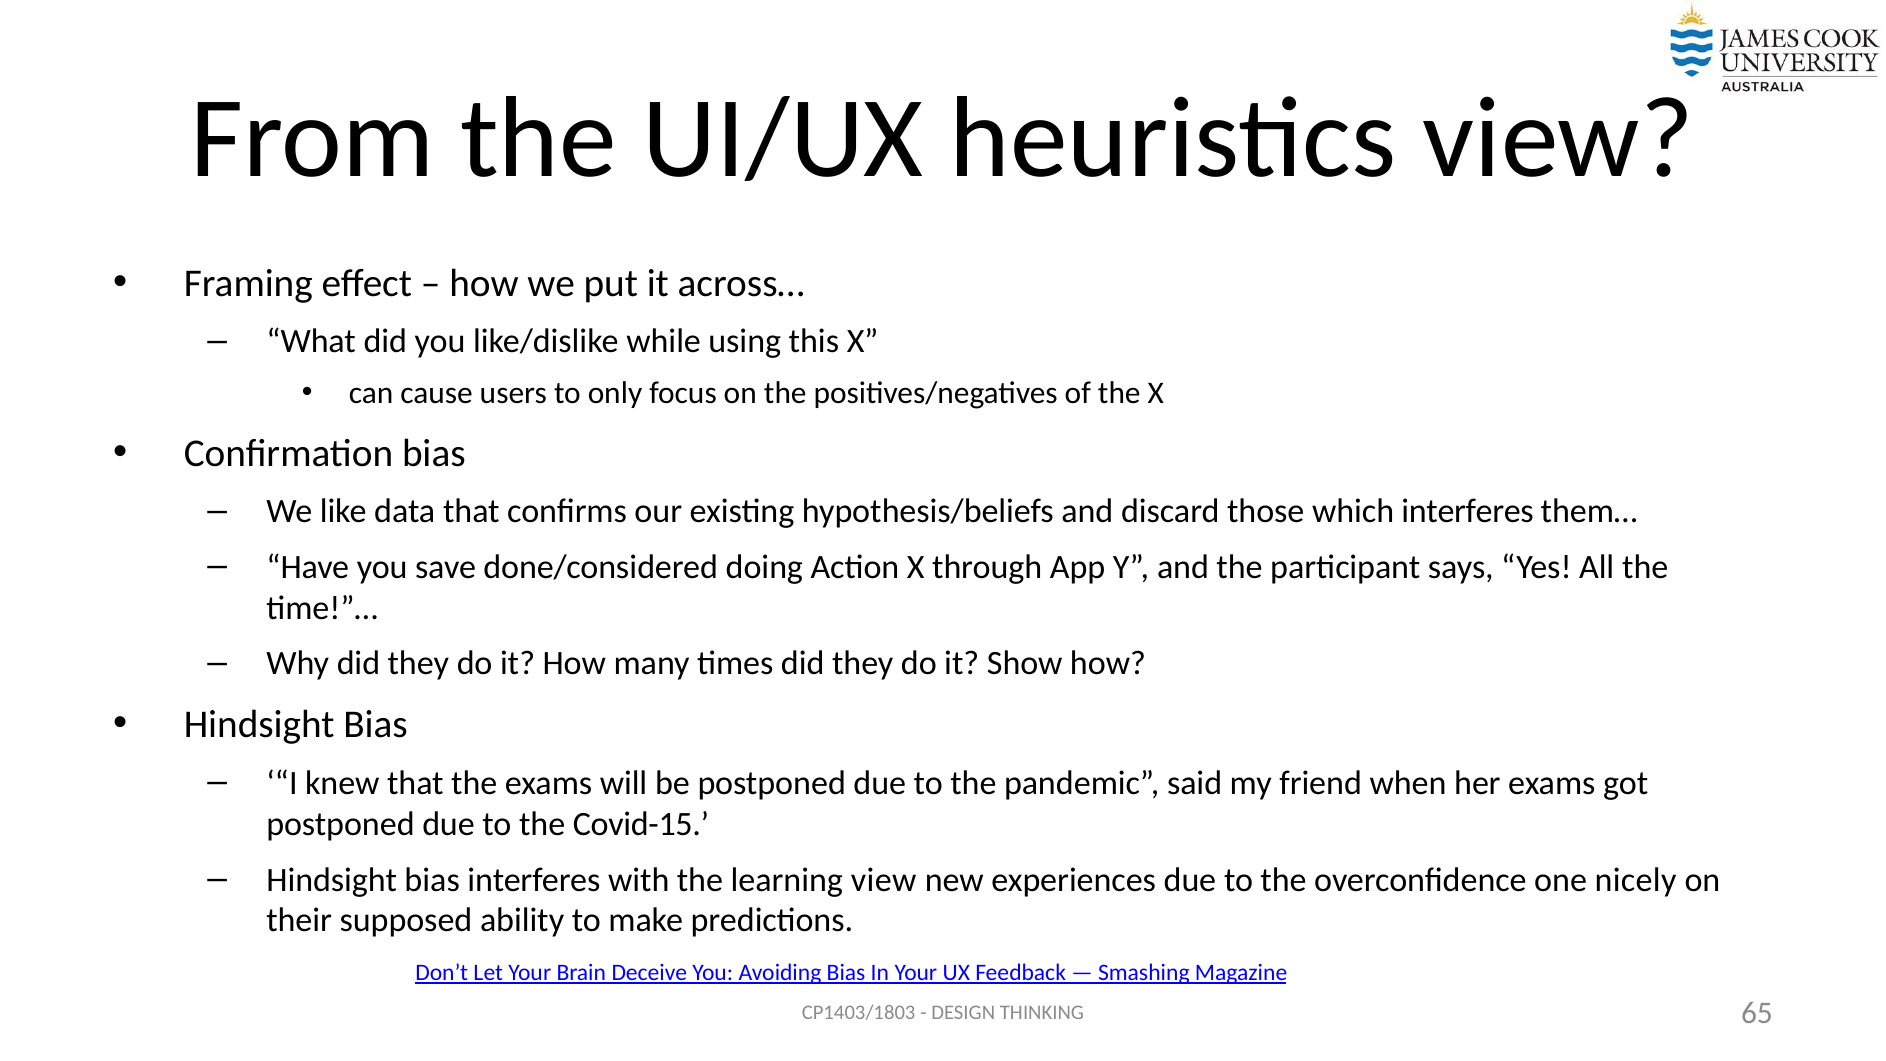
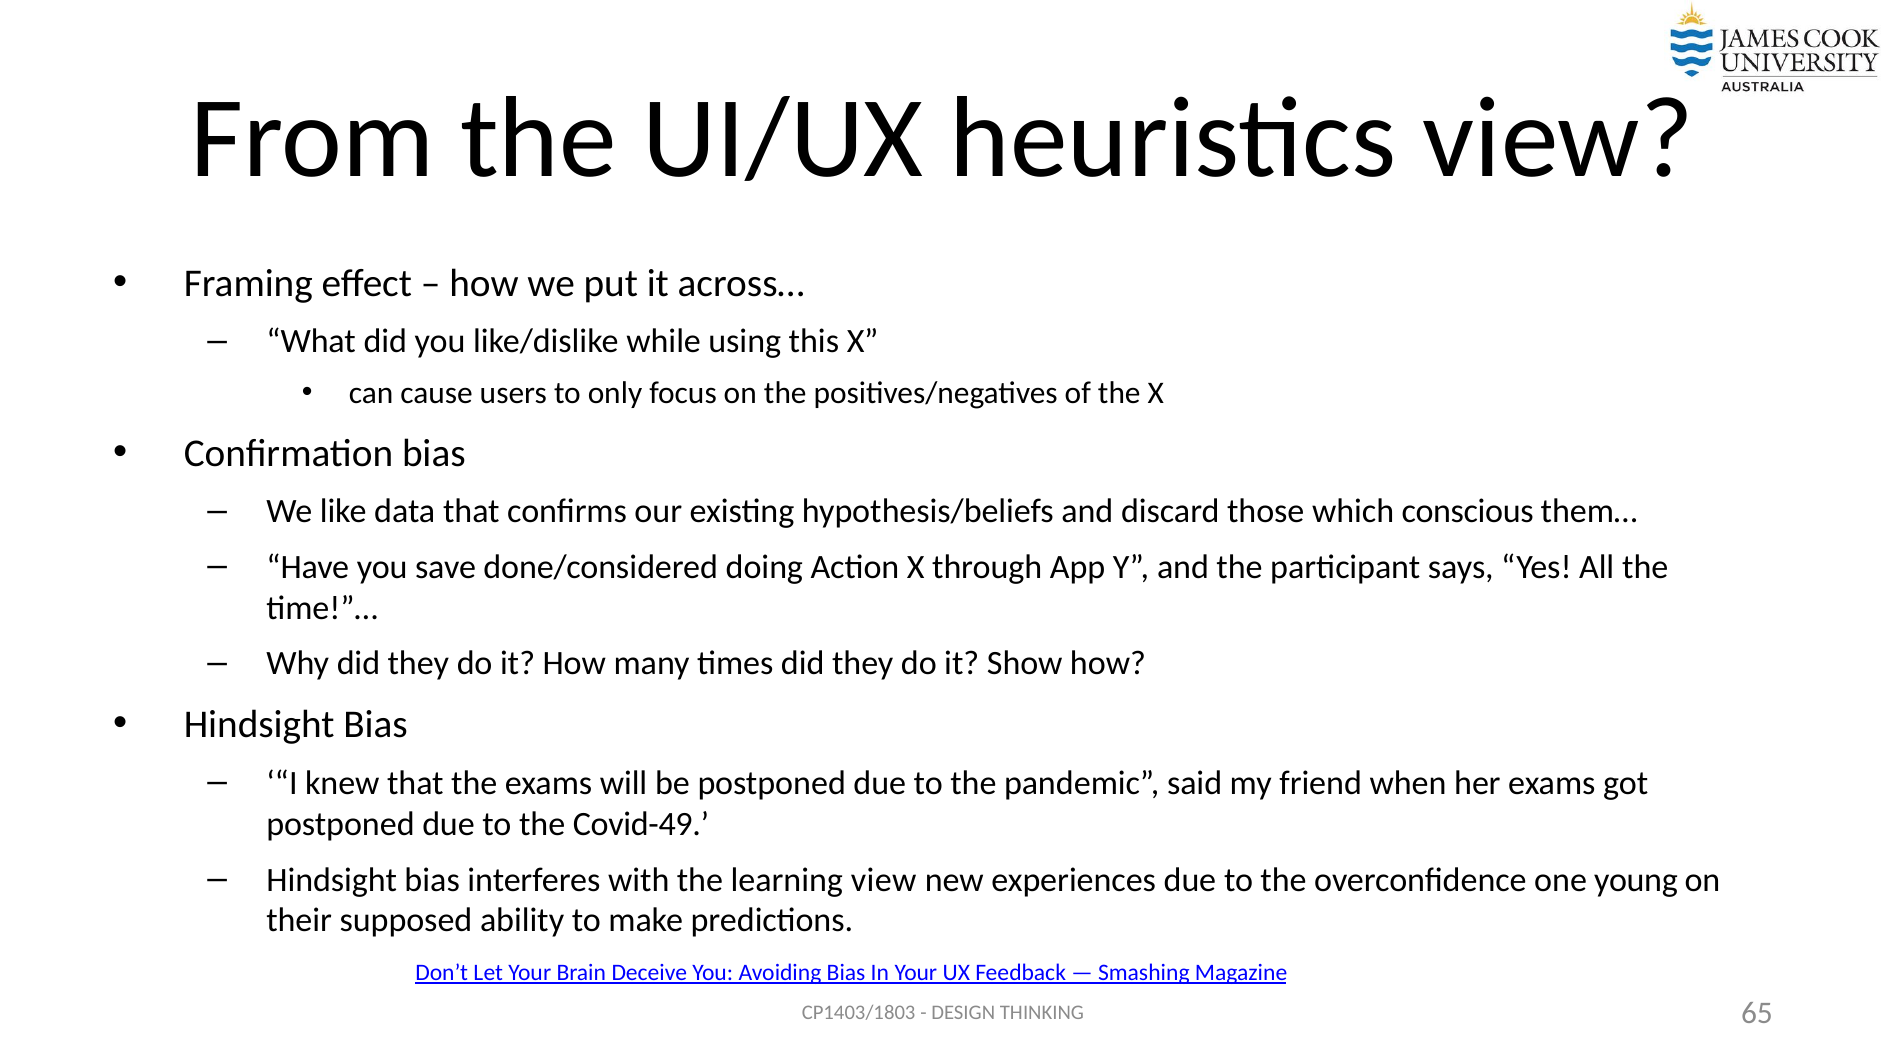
which interferes: interferes -> conscious (1468, 511)
Covid-15: Covid-15 -> Covid-49 (641, 824)
nicely: nicely -> young (1636, 880)
